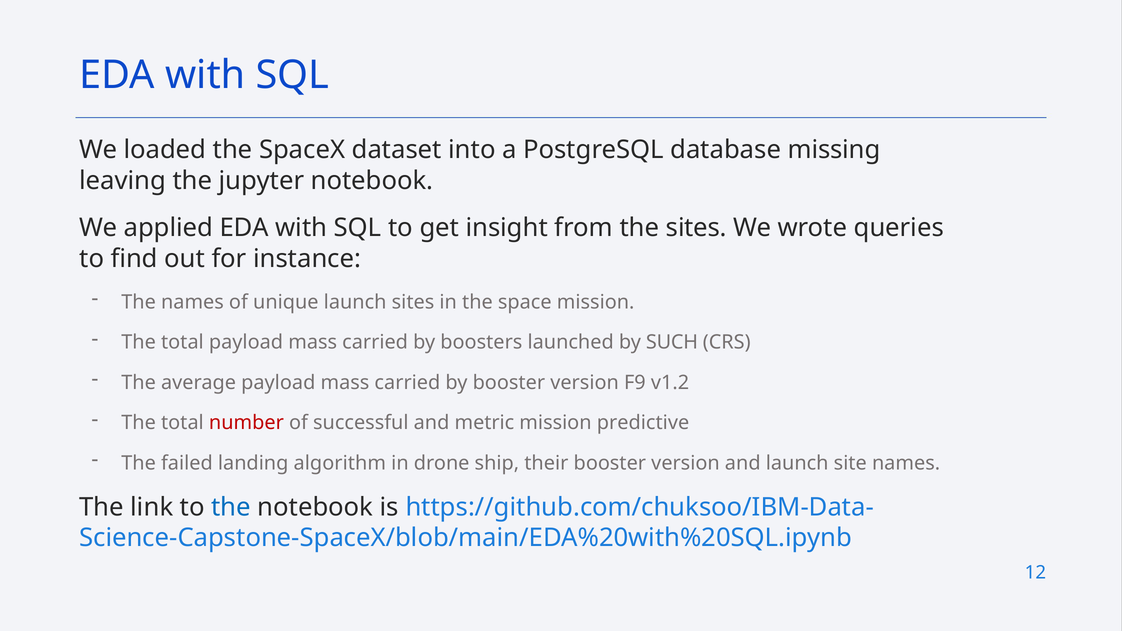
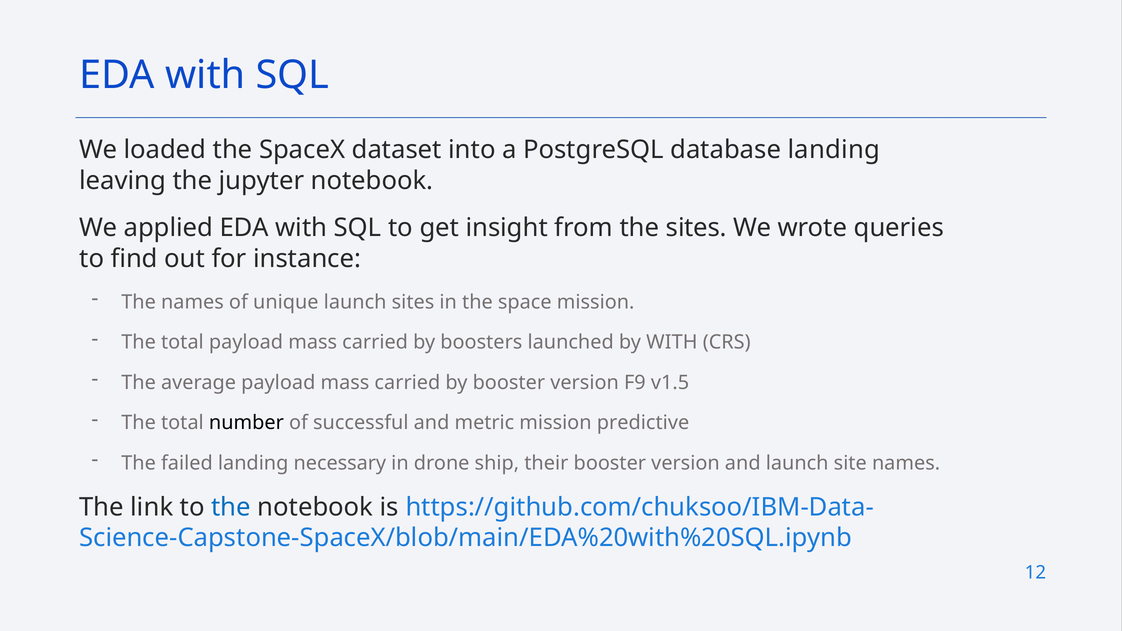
database missing: missing -> landing (834, 150)
by SUCH: SUCH -> WITH (672, 342)
v1.2: v1.2 -> v1.5 (670, 383)
number colour: red -> black (246, 423)
algorithm: algorithm -> necessary (340, 463)
